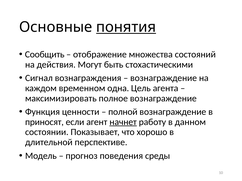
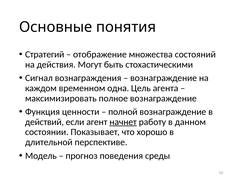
понятия underline: present -> none (126, 27)
Сообщить: Сообщить -> Стратегий (45, 55)
приносят: приносят -> действий (44, 122)
